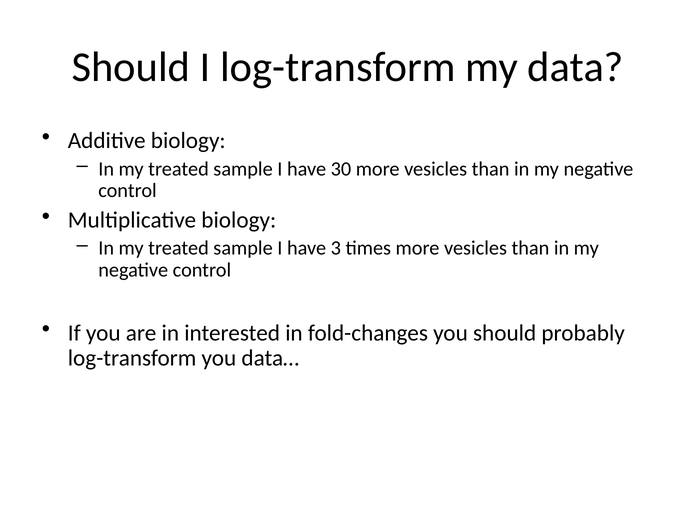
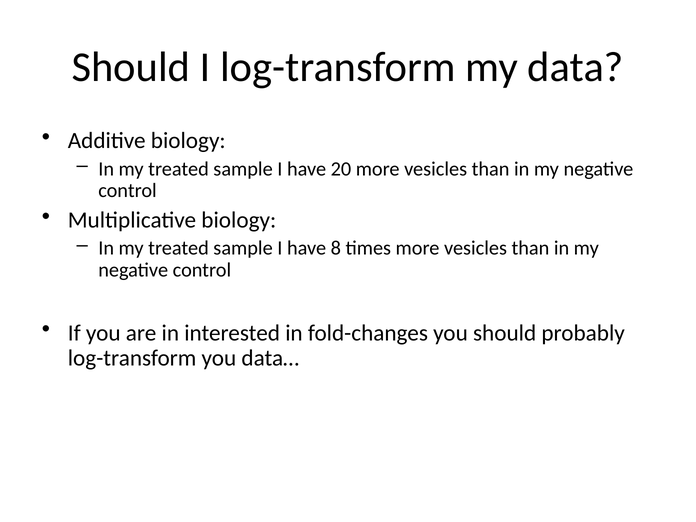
30: 30 -> 20 (341, 169)
3: 3 -> 8 (336, 248)
